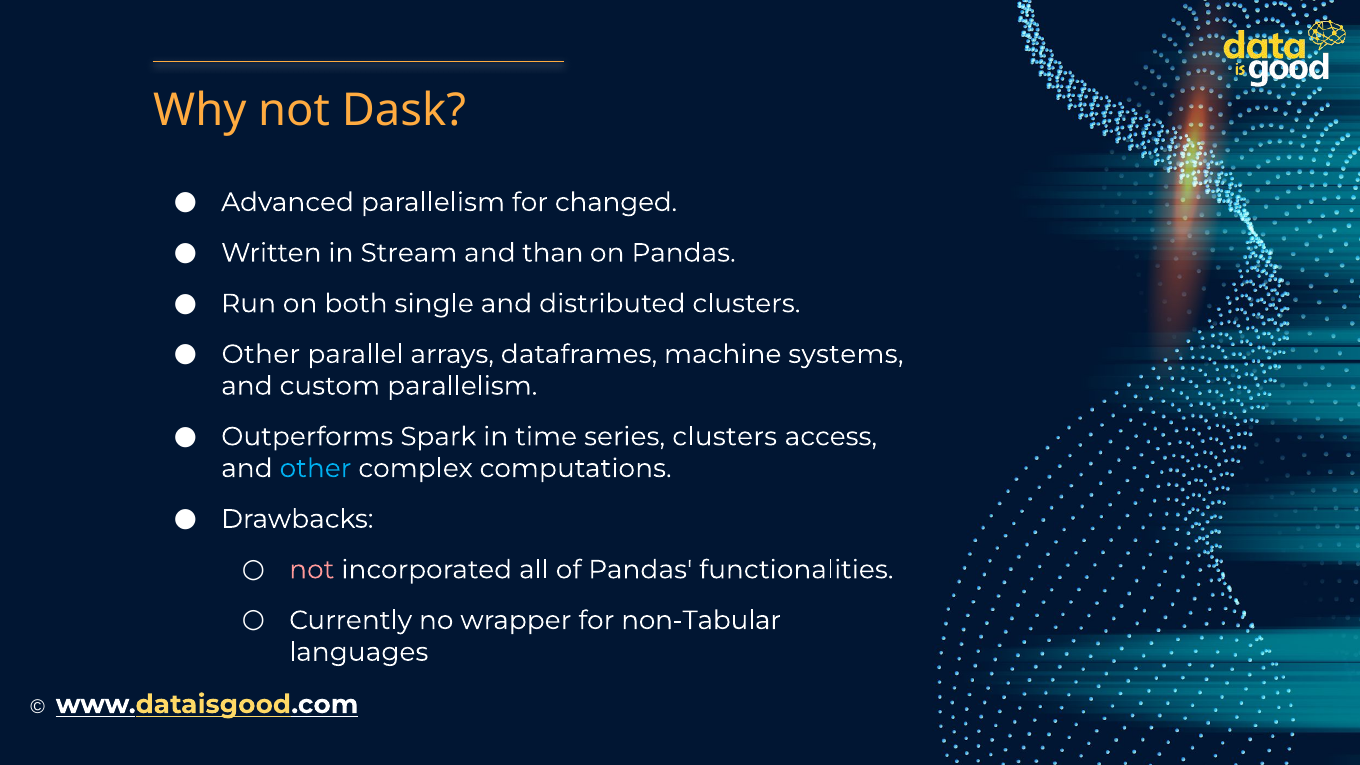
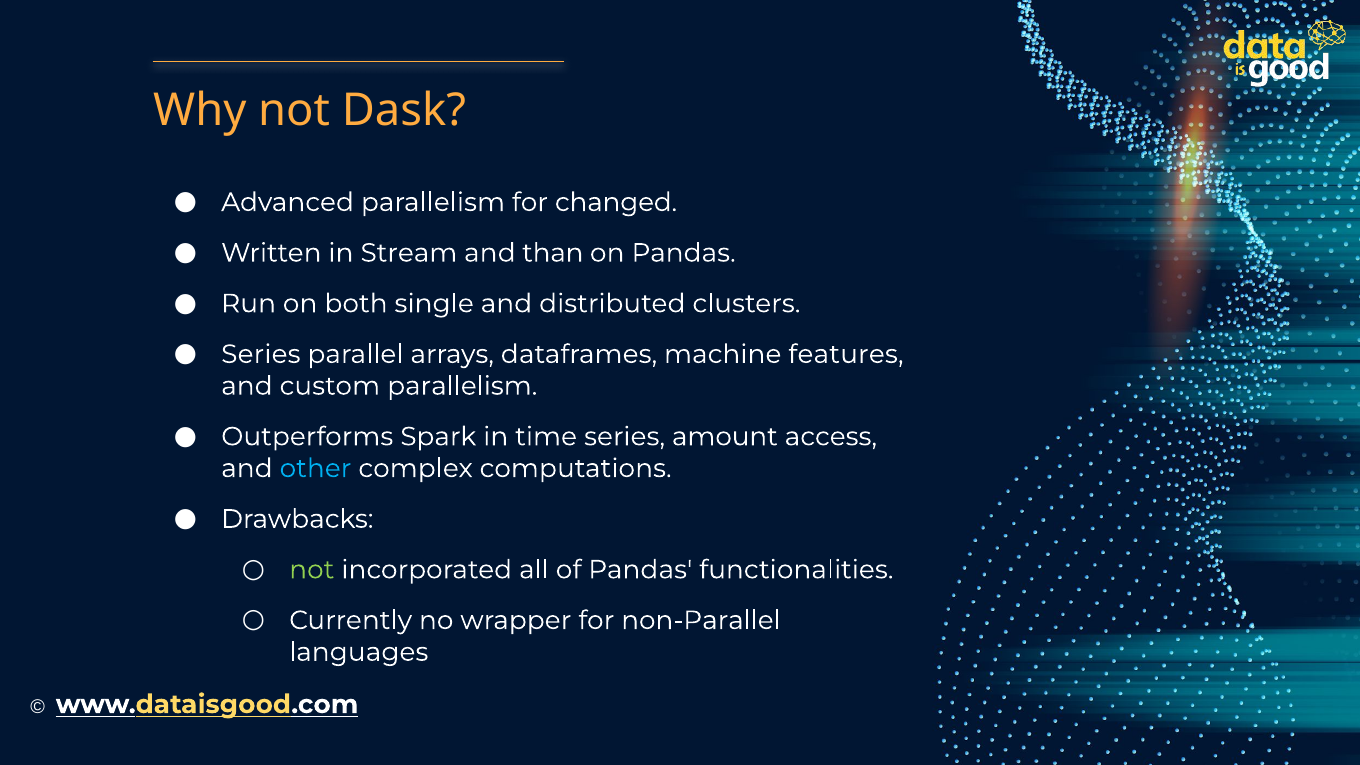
Other: Other -> Series (261, 354)
systems: systems -> features (846, 354)
series clusters: clusters -> amount (725, 437)
not colour: pink -> light green (312, 570)
non-Tabular: non-Tabular -> non-Parallel (701, 620)
